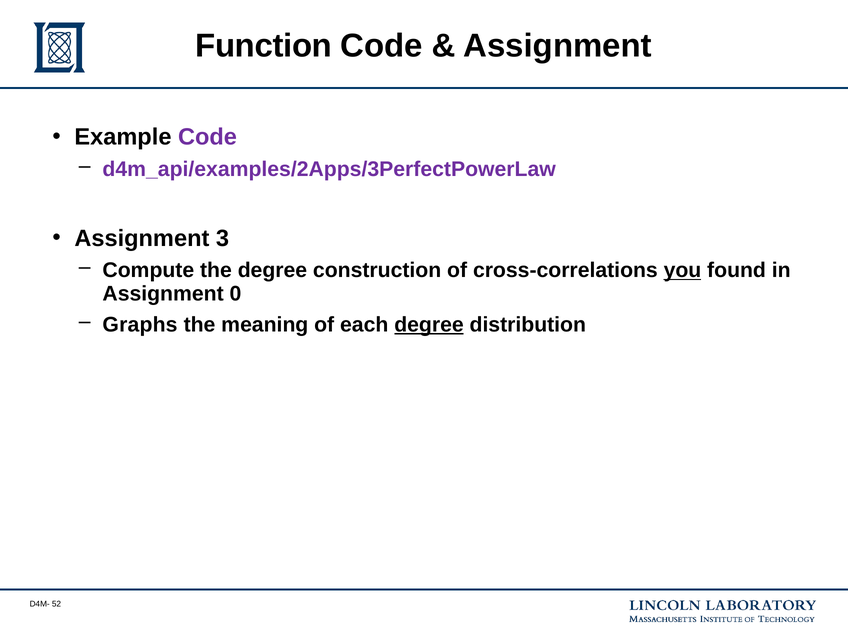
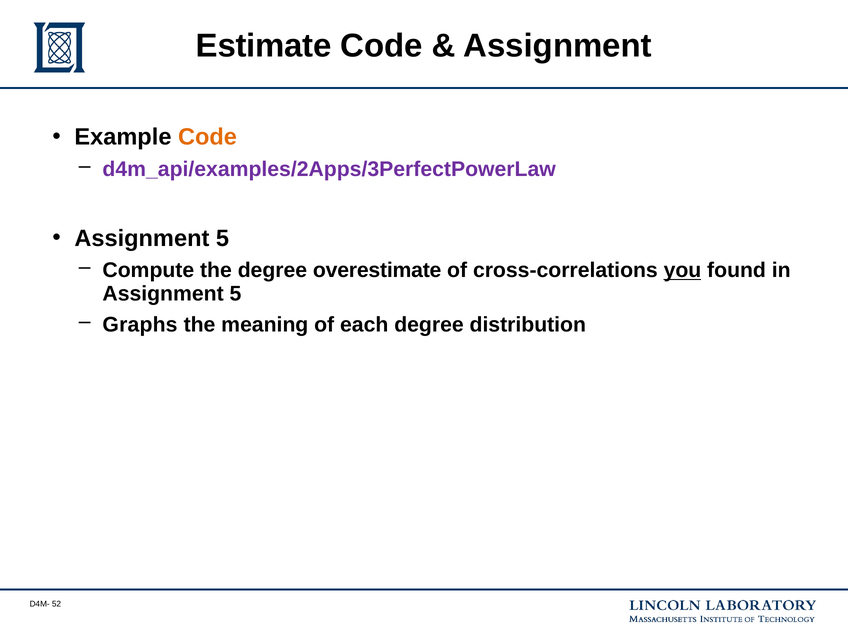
Function: Function -> Estimate (264, 46)
Code colour: purple -> orange (207, 137)
3: 3 -> 5 (223, 238)
construction: construction -> overestimate (377, 270)
0: 0 -> 5 (235, 294)
degree underline: present -> none (429, 325)
